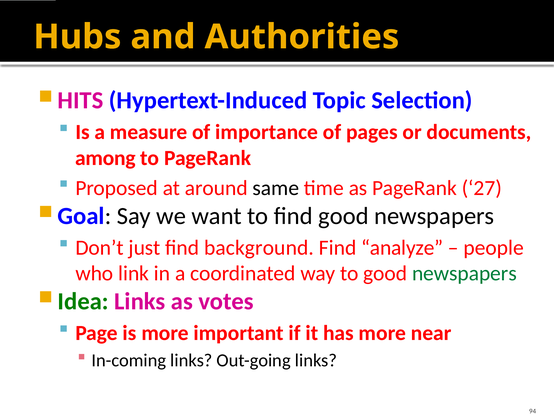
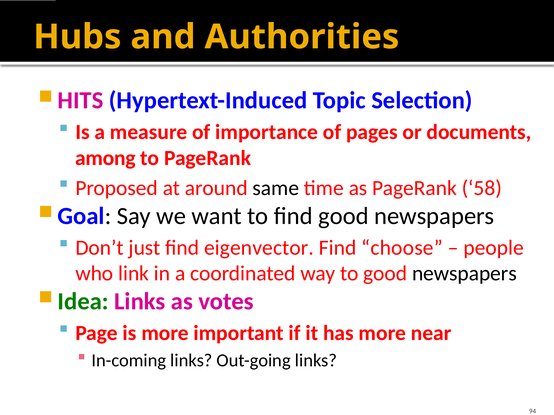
27: 27 -> 58 (482, 188)
background: background -> eigenvector (259, 248)
analyze: analyze -> choose (402, 248)
newspapers colour: green -> black (464, 274)
